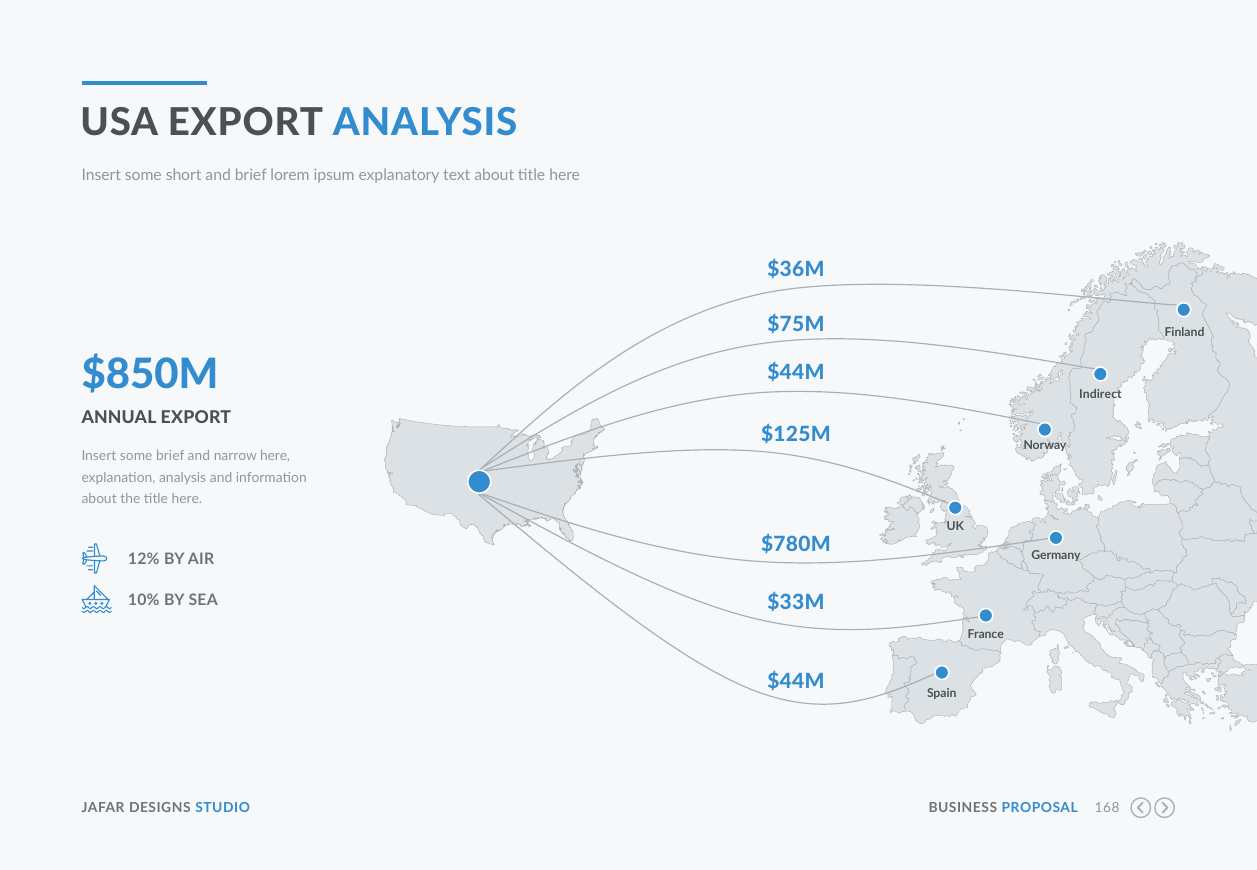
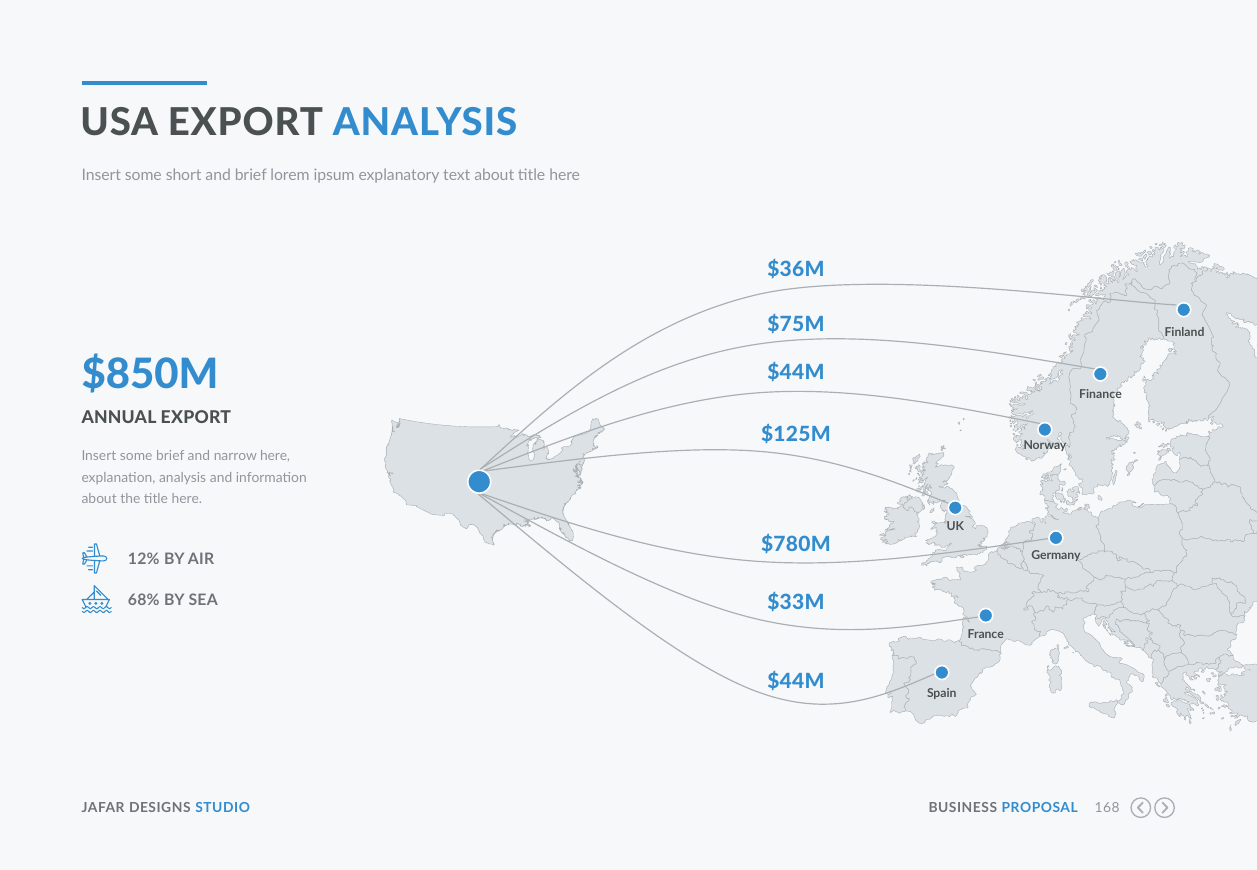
Indirect: Indirect -> Finance (1100, 395)
10%: 10% -> 68% (144, 600)
